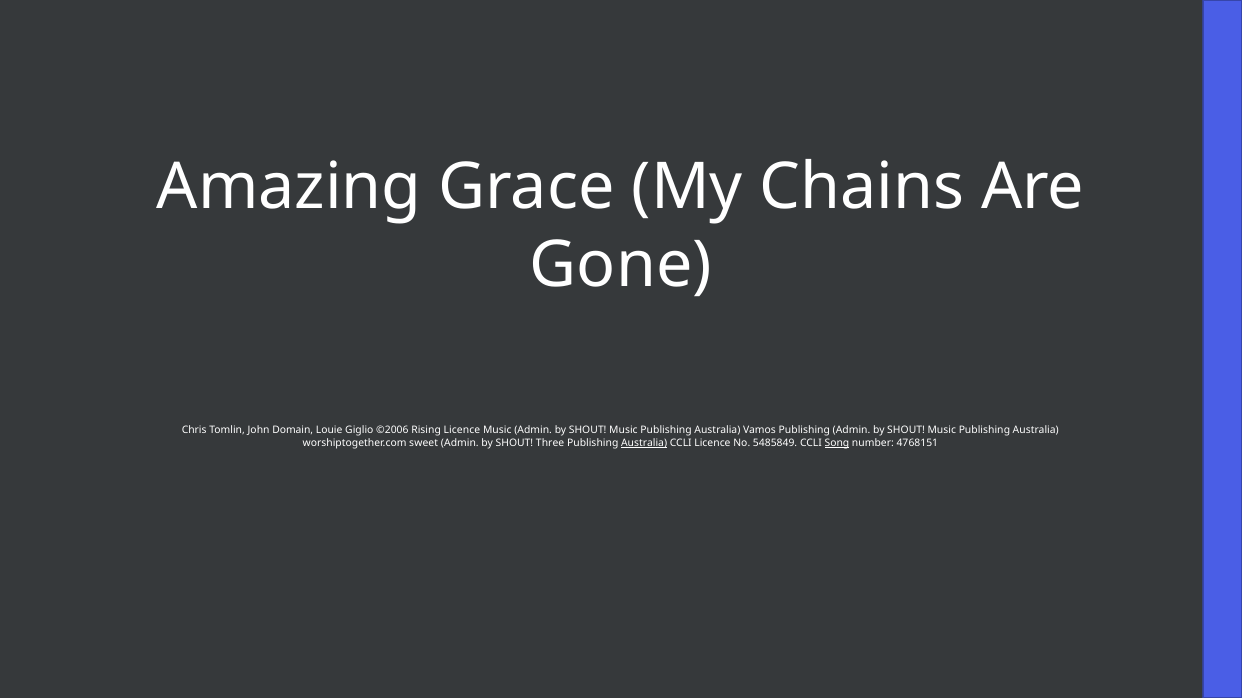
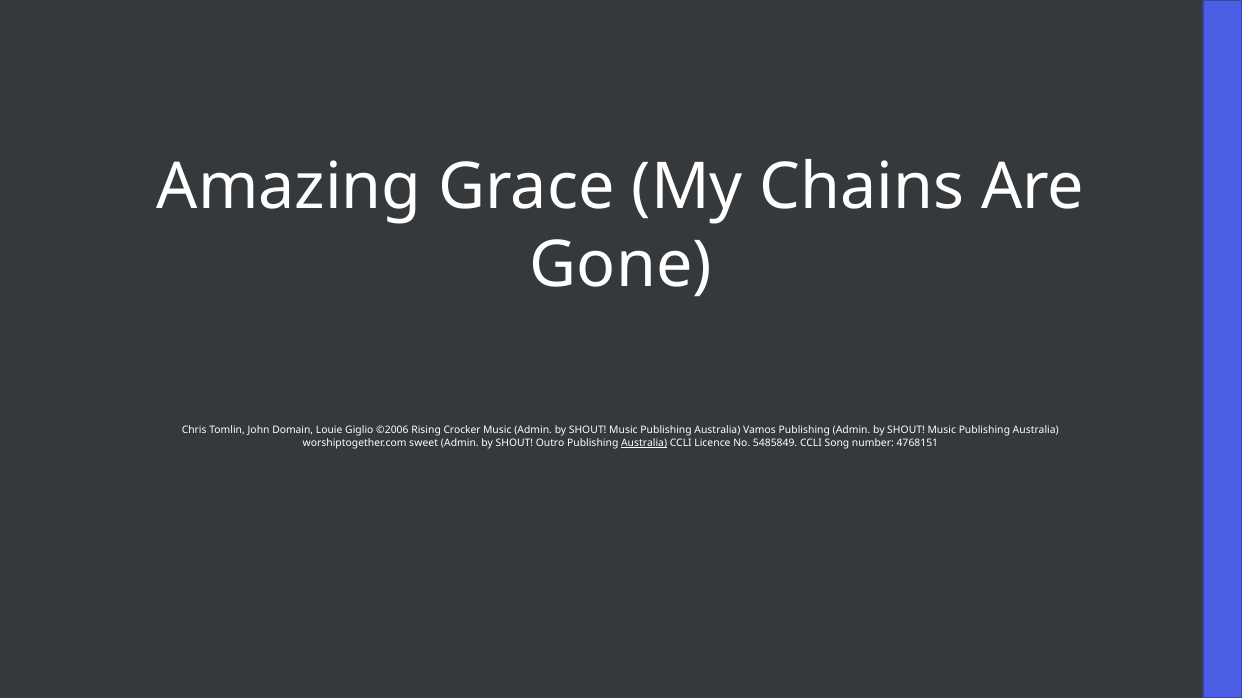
Rising Licence: Licence -> Crocker (462, 431)
Three: Three -> Outro (550, 443)
Song underline: present -> none (837, 443)
